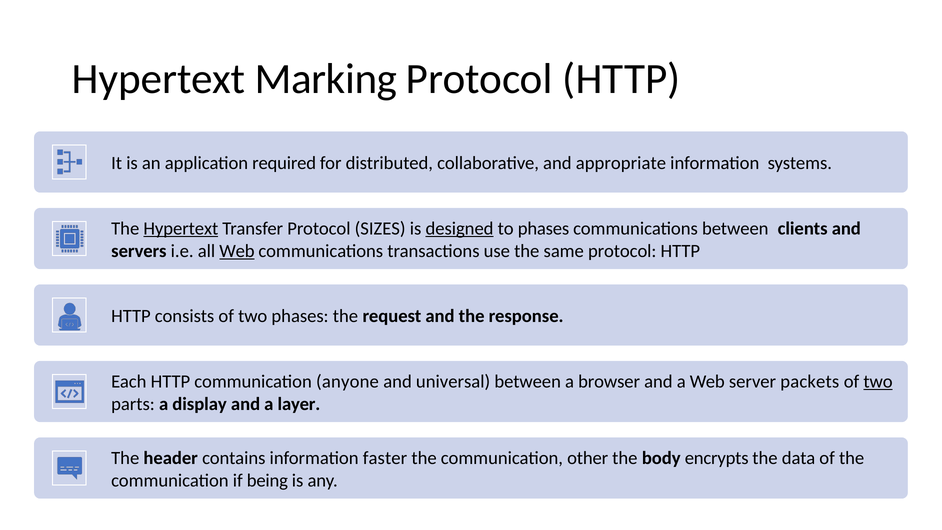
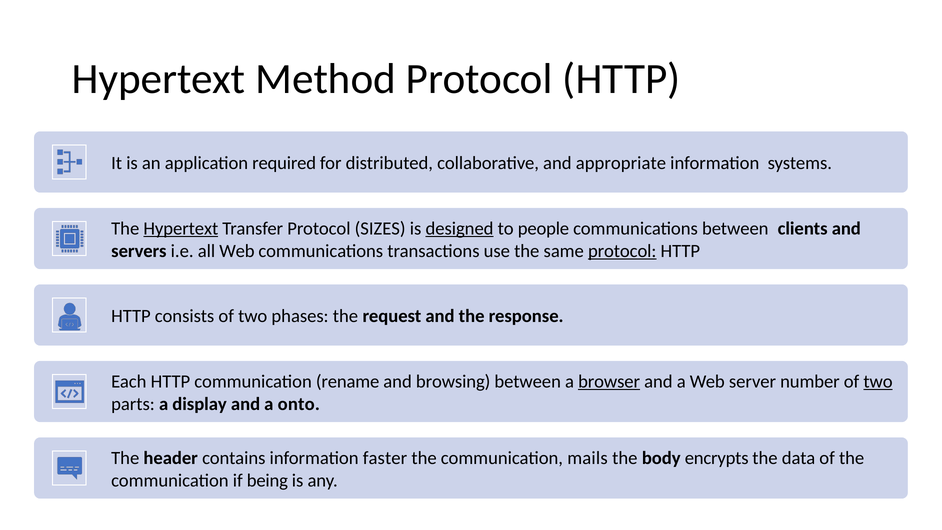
Marking: Marking -> Method (326, 79)
to phases: phases -> people (543, 229)
Web underline: present -> none (237, 251)
protocol underline: none -> present (622, 251)
anyone: anyone -> rename (348, 382)
universal: universal -> browsing (453, 382)
browser underline: none -> present (609, 382)
packets: packets -> number (810, 382)
layer: layer -> onto (299, 404)
other: other -> mails (587, 458)
